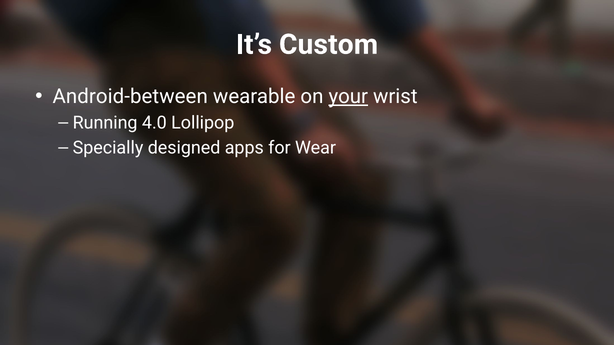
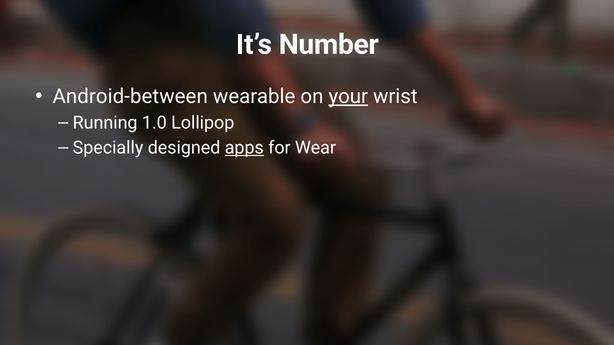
Custom: Custom -> Number (329, 45)
4.0: 4.0 -> 1.0 (154, 123)
apps underline: none -> present (244, 148)
